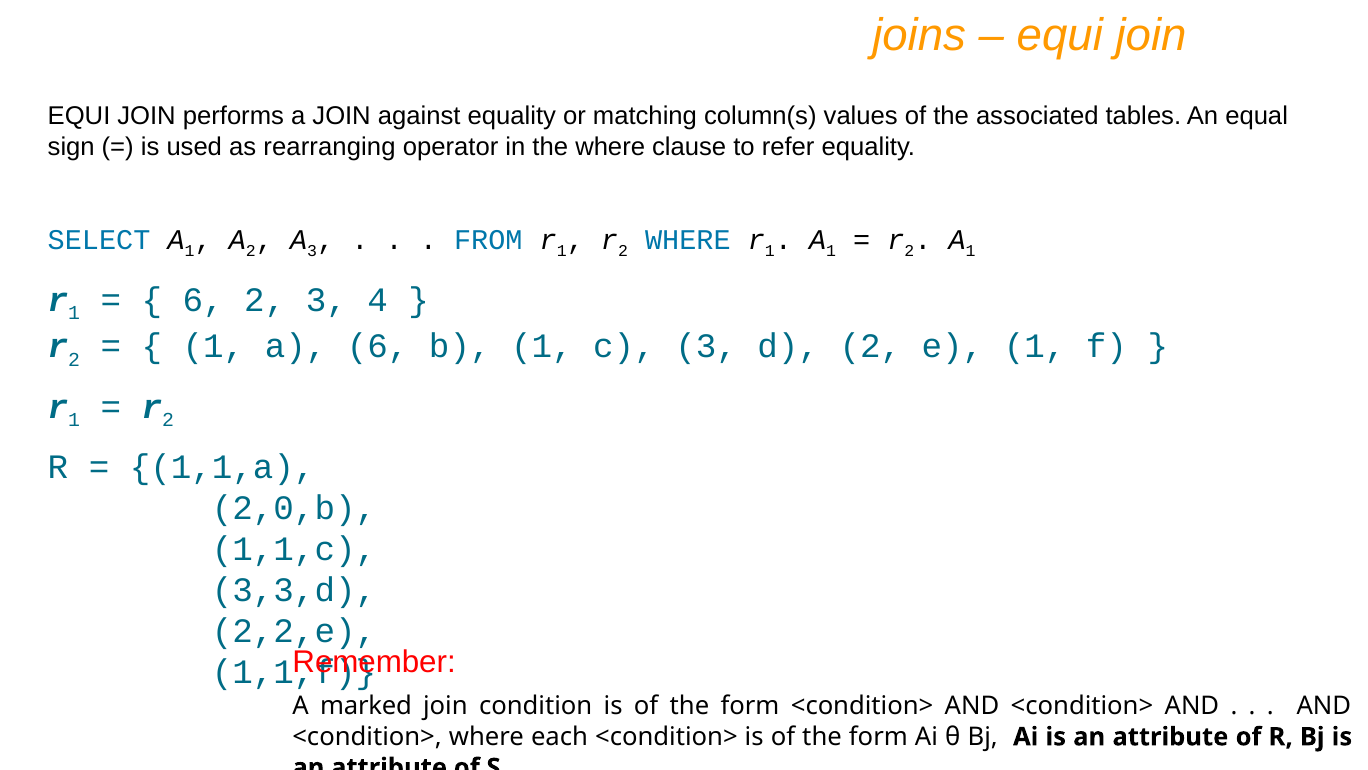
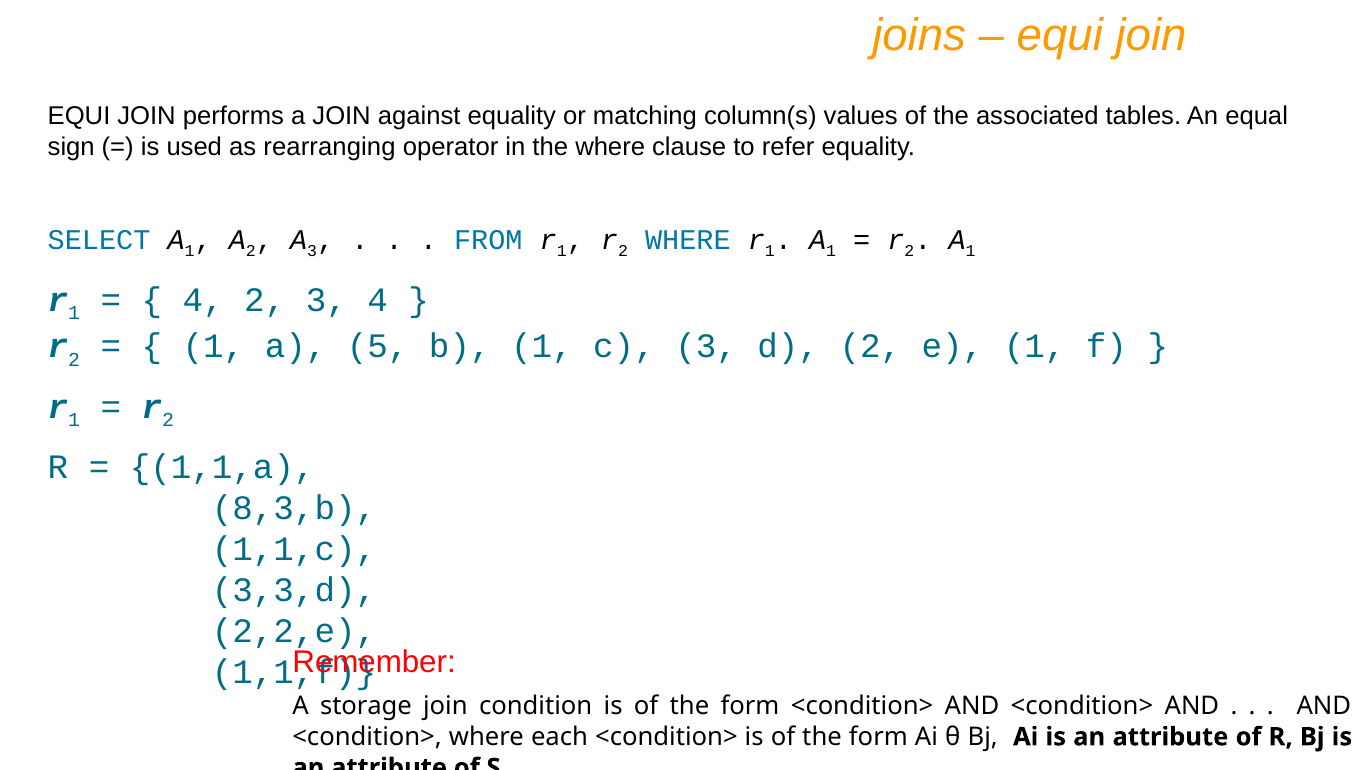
6: 6 -> 4 (203, 300)
a 6: 6 -> 5 (378, 346)
2,0,b: 2,0,b -> 8,3,b (294, 508)
marked: marked -> storage (366, 706)
